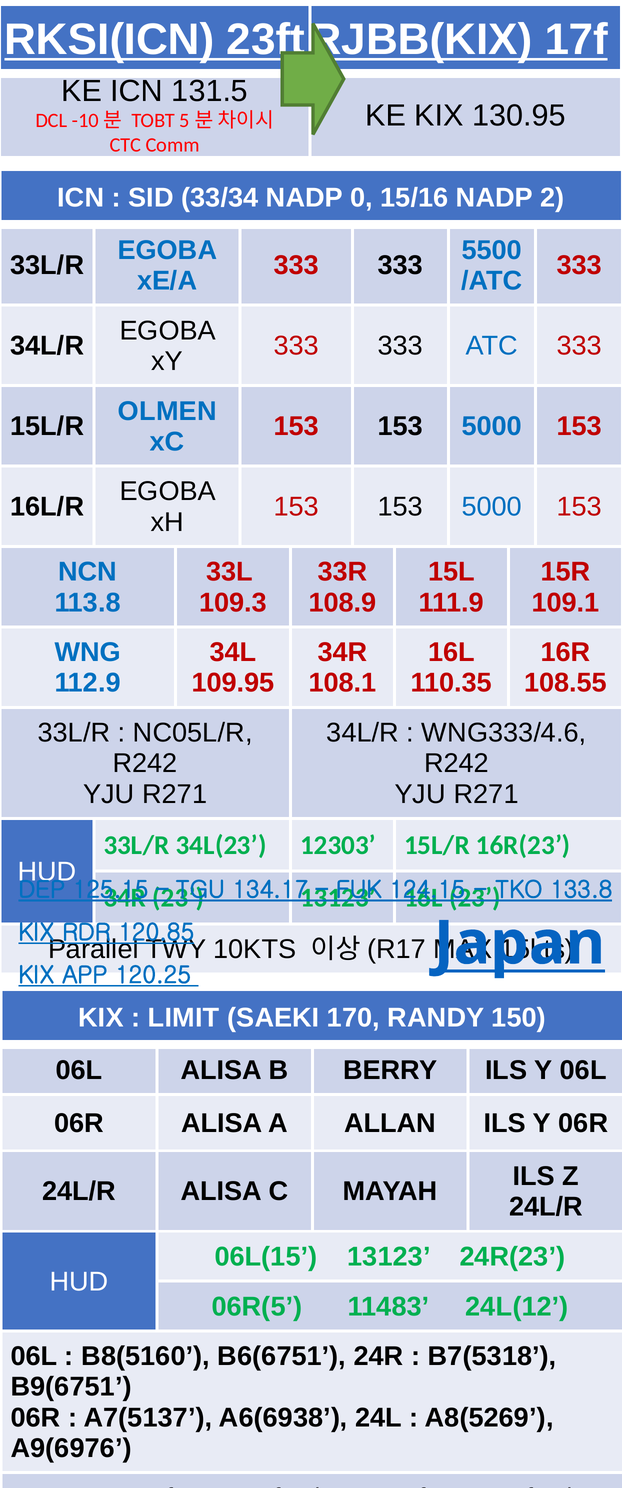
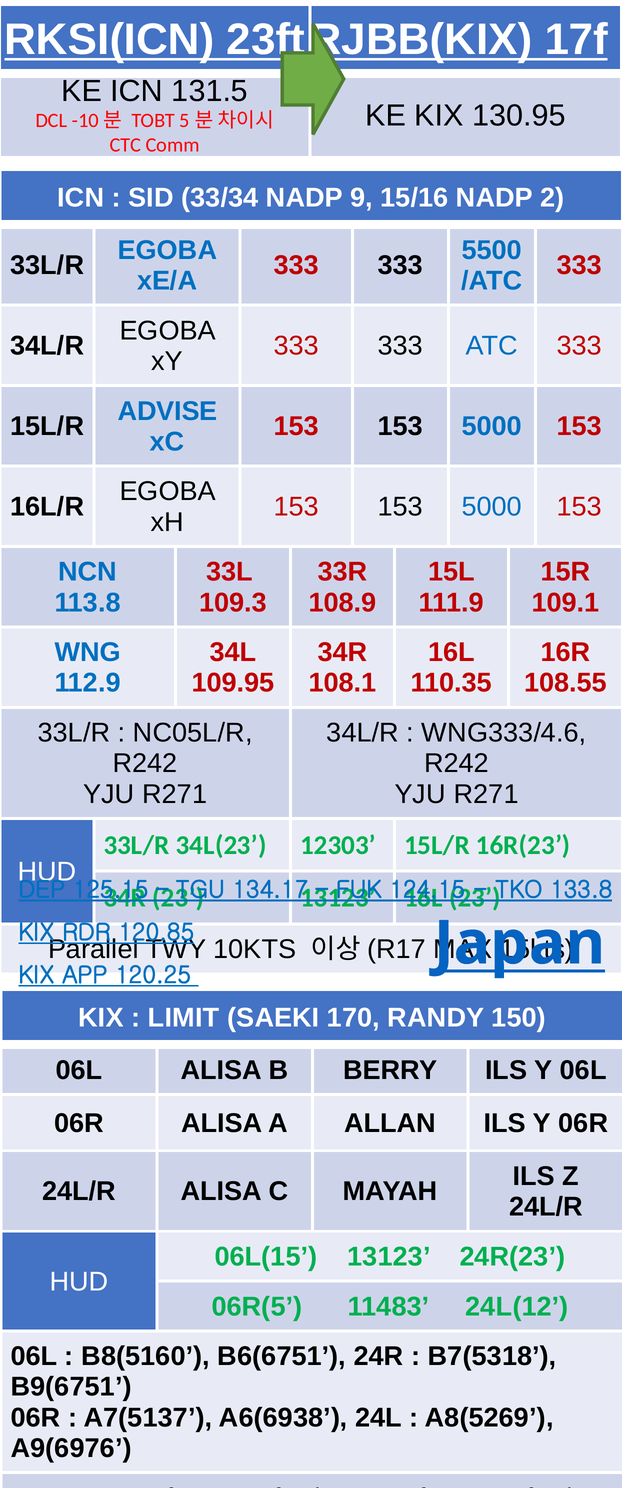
0: 0 -> 9 (362, 198)
OLMEN: OLMEN -> ADVISE (168, 411)
